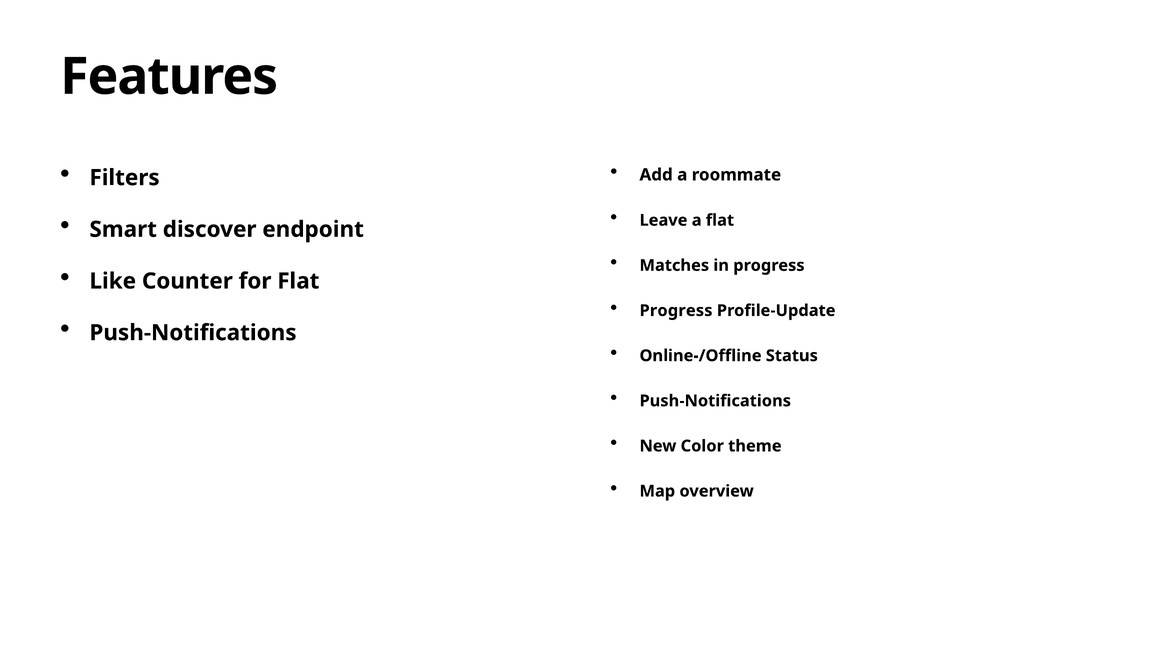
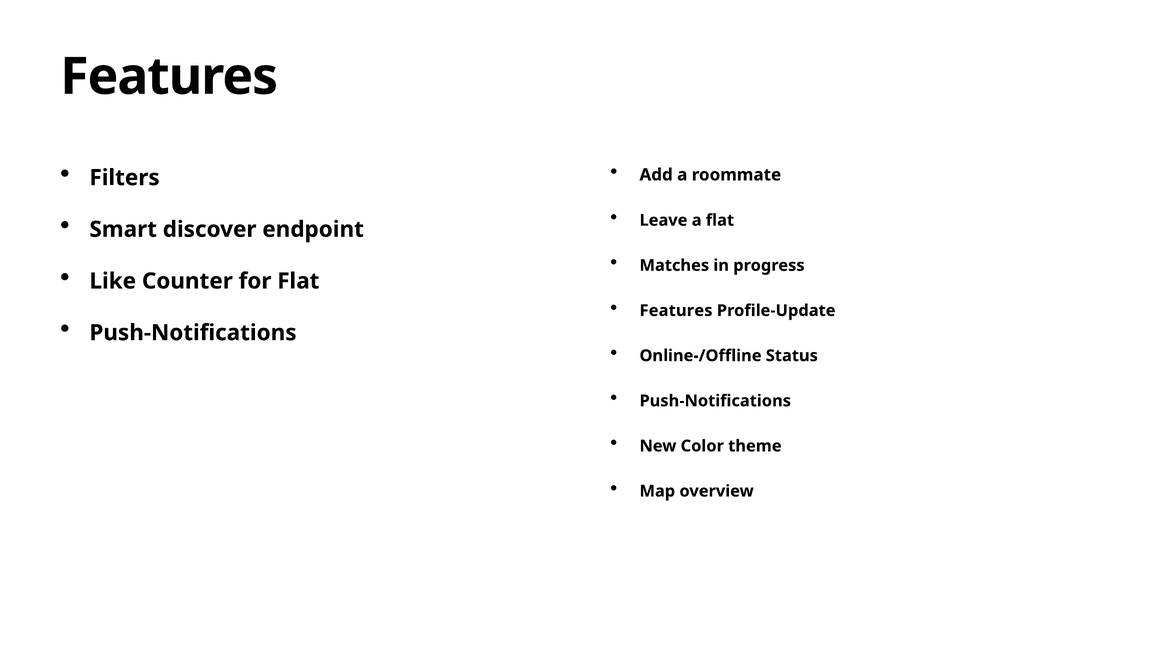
Progress: Progress -> Features (676, 311)
